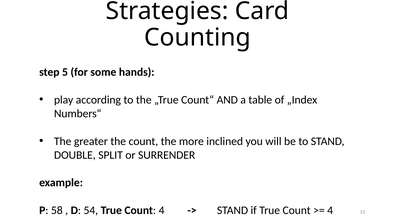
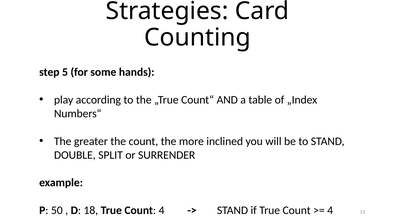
58: 58 -> 50 (57, 210)
54: 54 -> 18 (91, 210)
